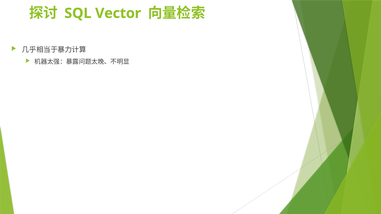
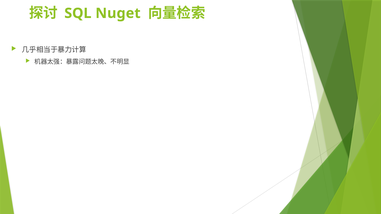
Vector: Vector -> Nuget (118, 13)
